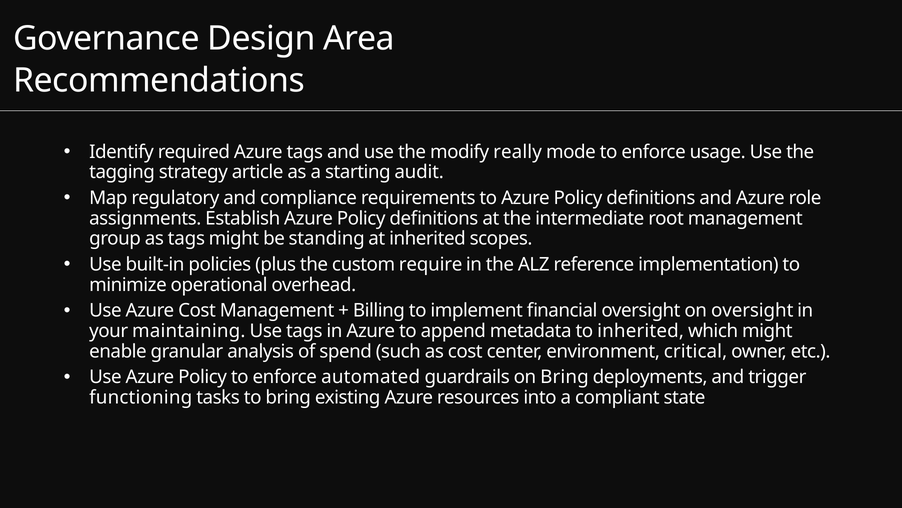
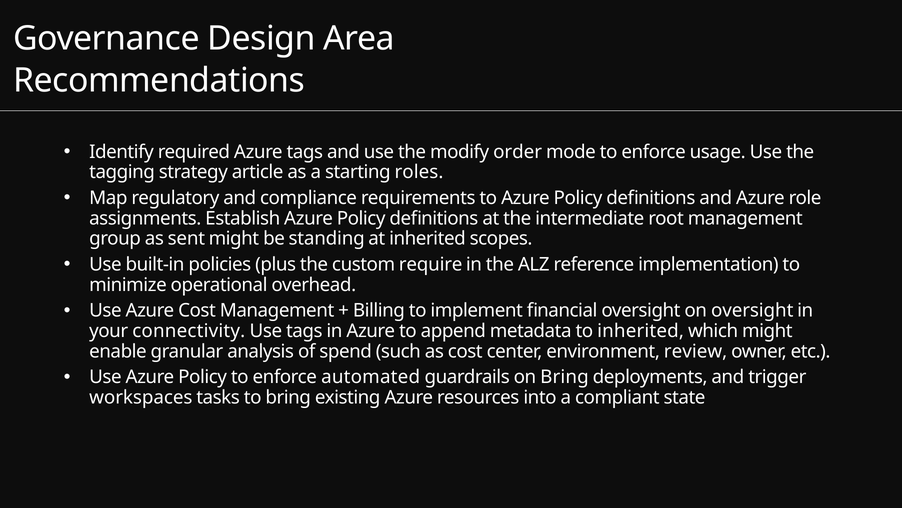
really: really -> order (518, 152)
audit: audit -> roles (419, 172)
as tags: tags -> sent (186, 238)
maintaining: maintaining -> connectivity (189, 331)
critical: critical -> review (696, 351)
functioning: functioning -> workspaces (141, 397)
